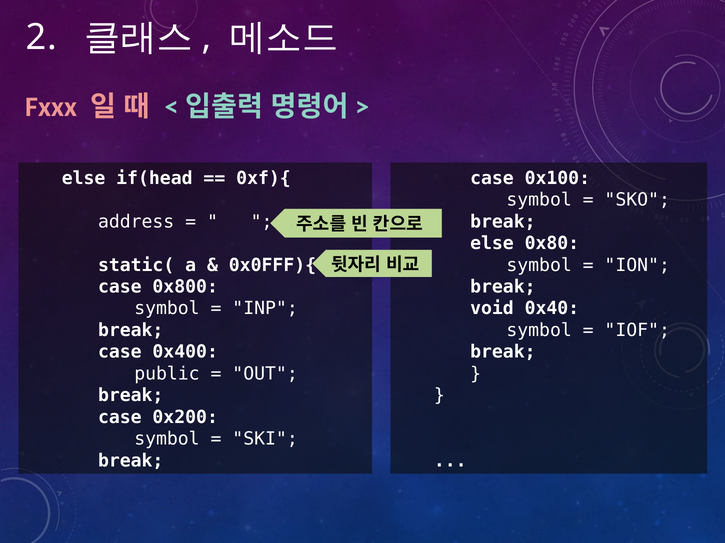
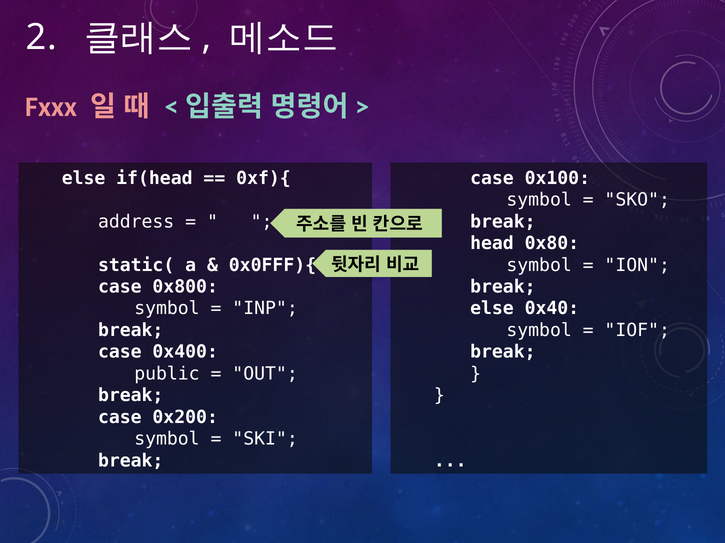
else: else -> head (492, 244)
void: void -> else (492, 309)
